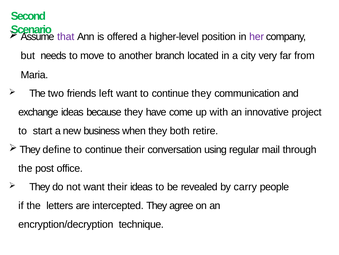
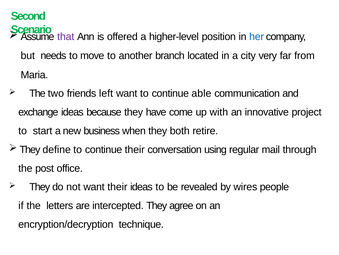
her colour: purple -> blue (257, 37)
continue they: they -> able (201, 93)
carry: carry -> wires (245, 186)
